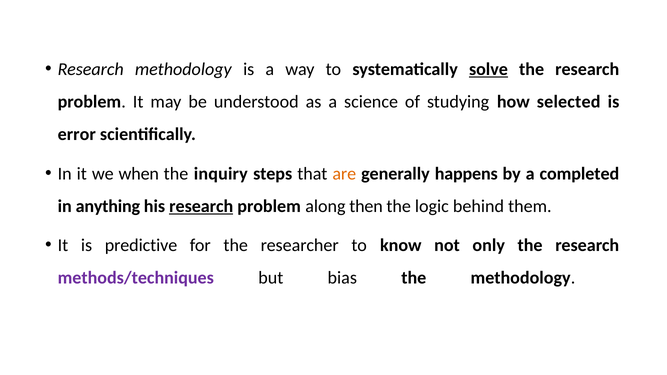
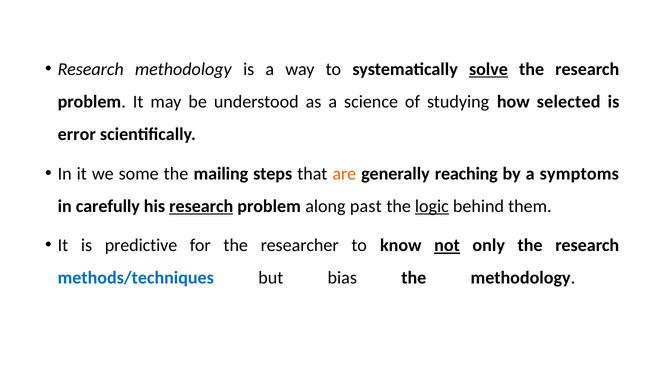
when: when -> some (139, 174)
inquiry: inquiry -> mailing (221, 174)
happens: happens -> reaching (466, 174)
completed: completed -> symptoms (579, 174)
anything: anything -> carefully (108, 206)
then: then -> past (366, 206)
logic underline: none -> present (432, 206)
not underline: none -> present (447, 246)
methods/techniques colour: purple -> blue (136, 278)
